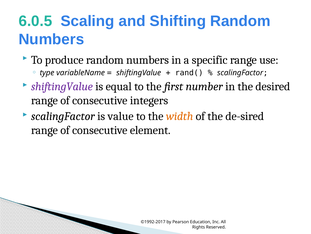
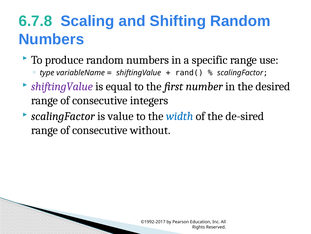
6.0.5: 6.0.5 -> 6.7.8 (35, 21)
width colour: orange -> blue (180, 116)
element: element -> without (150, 130)
